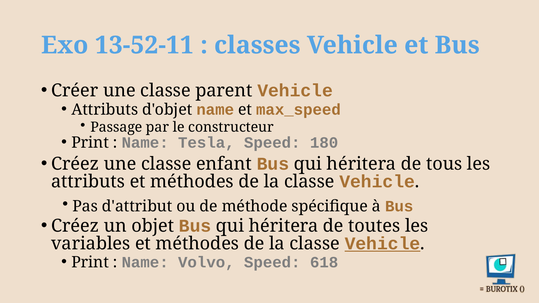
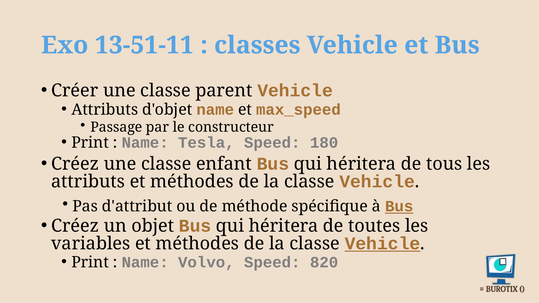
13-52-11: 13-52-11 -> 13-51-11 (144, 45)
Bus underline: none -> present (399, 207)
618: 618 -> 820 (324, 263)
